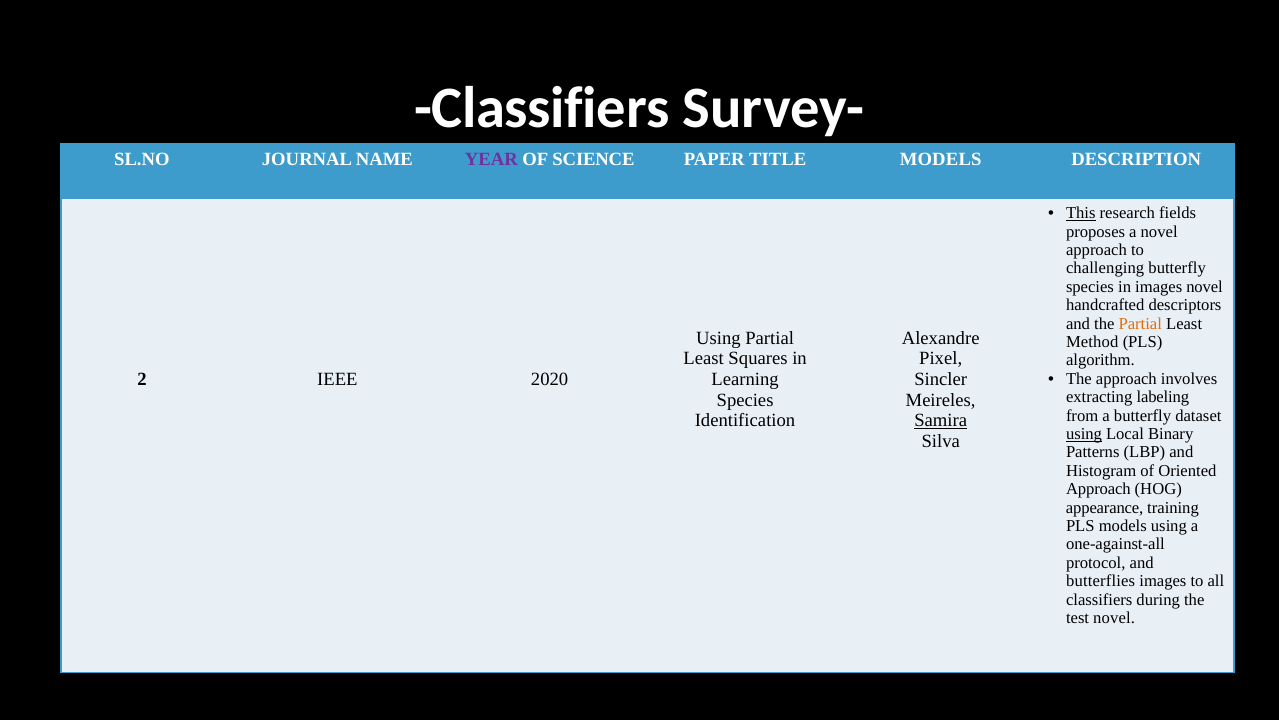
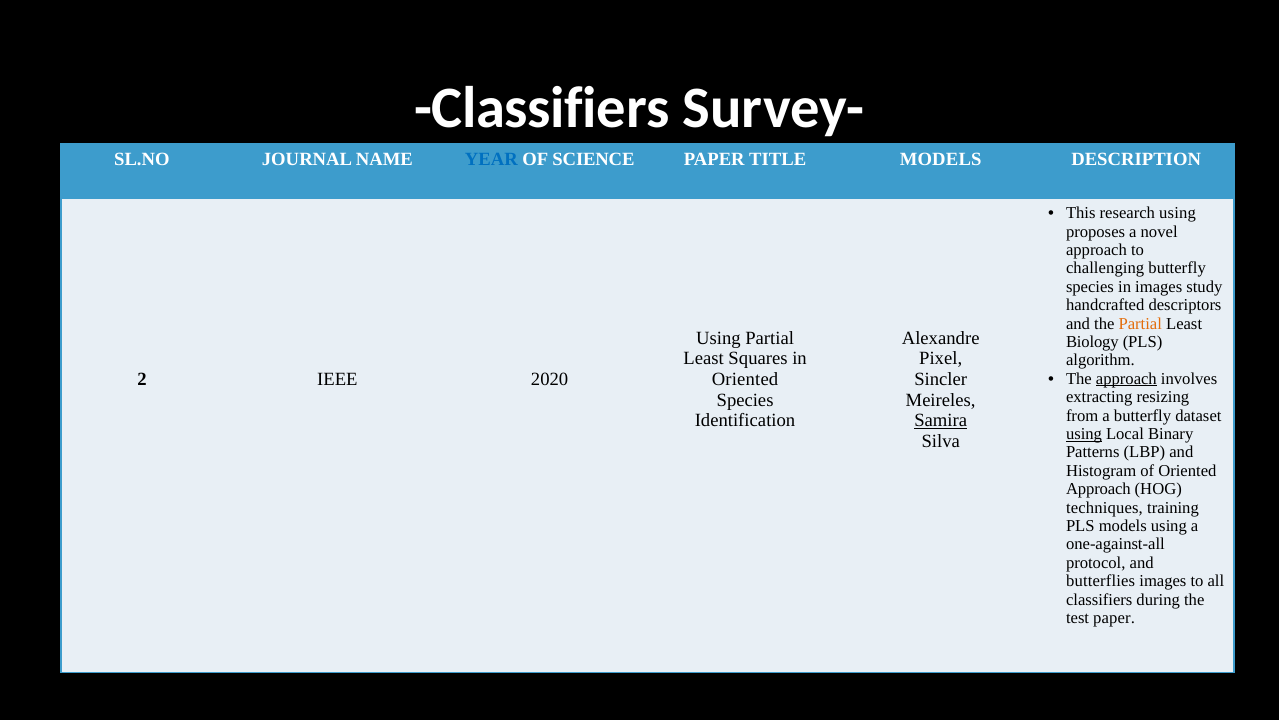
YEAR colour: purple -> blue (491, 159)
This underline: present -> none (1081, 213)
research fields: fields -> using (1178, 213)
images novel: novel -> study (1204, 287)
Method: Method -> Biology (1092, 342)
Learning: Learning -> Oriented (745, 379)
approach underline: none -> present (1126, 378)
labeling: labeling -> resizing (1163, 397)
appearance: appearance -> techniques (1104, 507)
test novel: novel -> paper (1114, 618)
